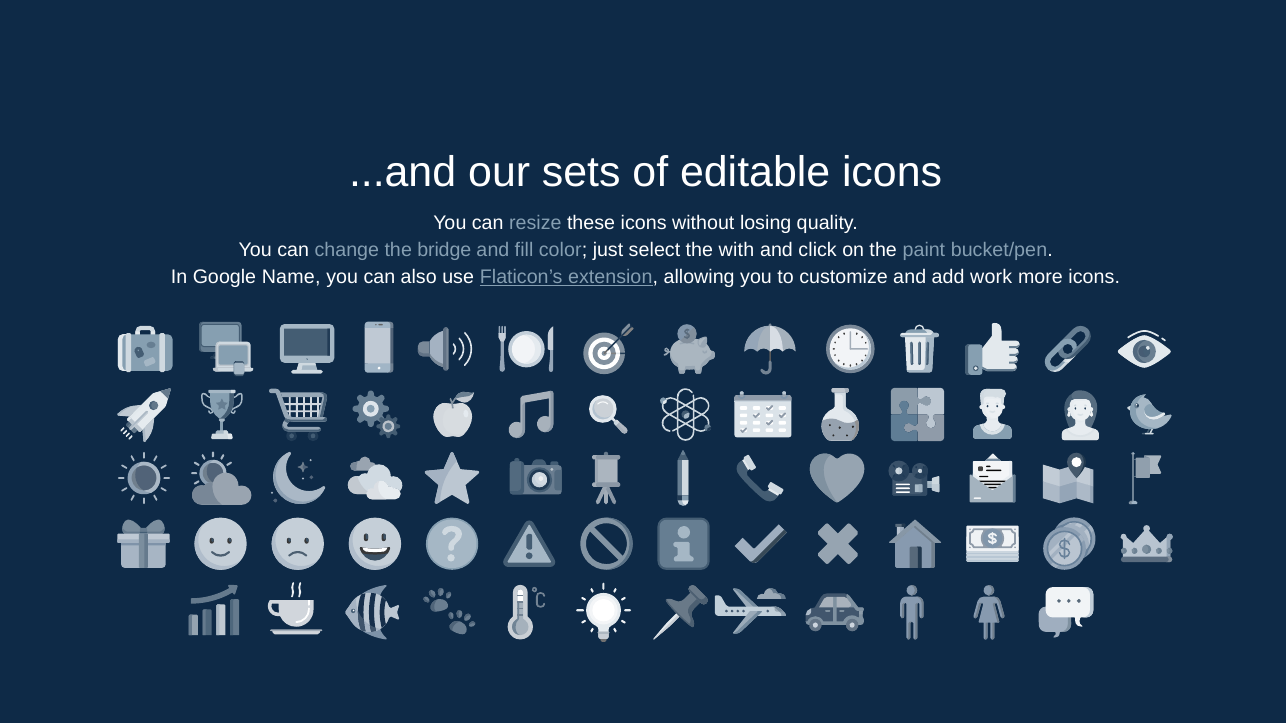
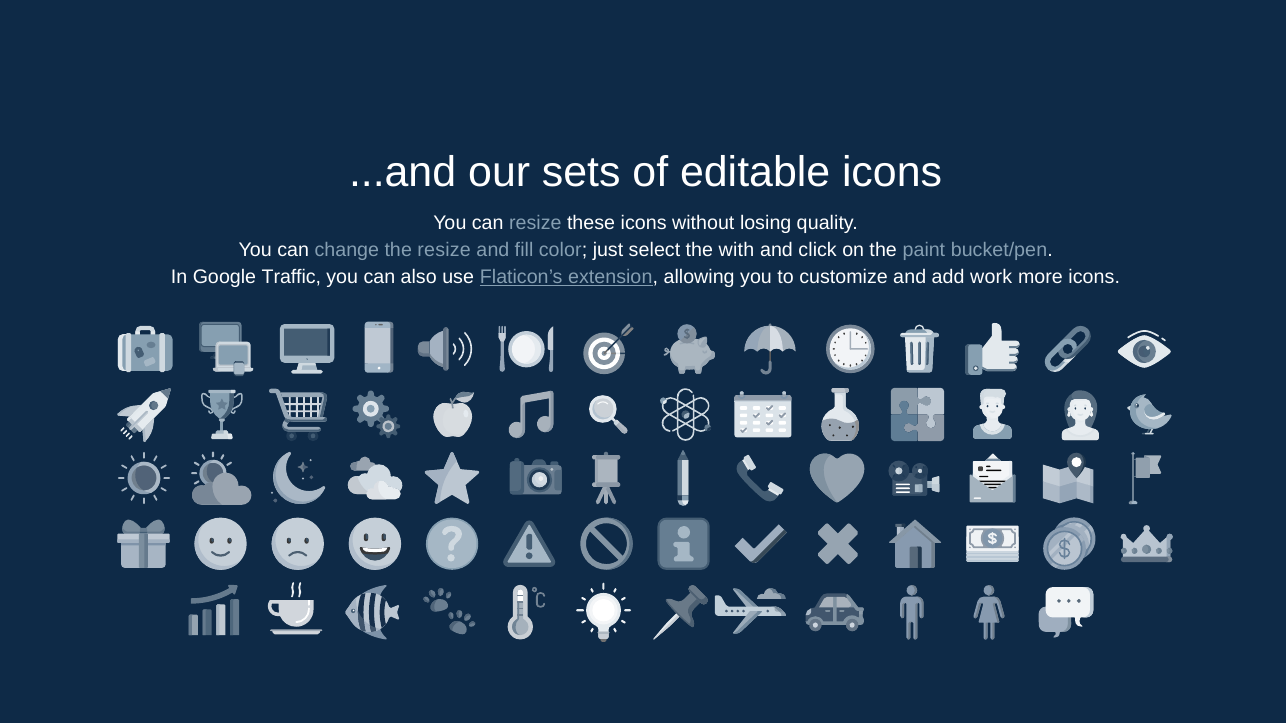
the bridge: bridge -> resize (444, 250)
Name: Name -> Traffic (291, 277)
